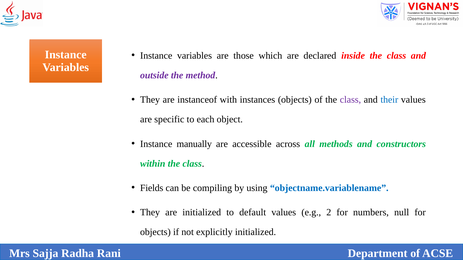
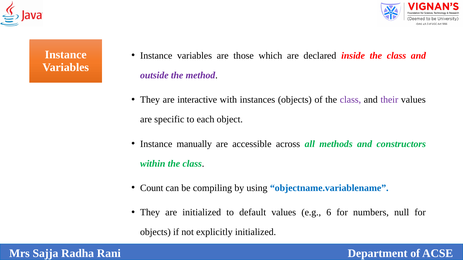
instanceof: instanceof -> interactive (197, 100)
their colour: blue -> purple (389, 100)
Fields: Fields -> Count (152, 188)
2: 2 -> 6 (329, 213)
